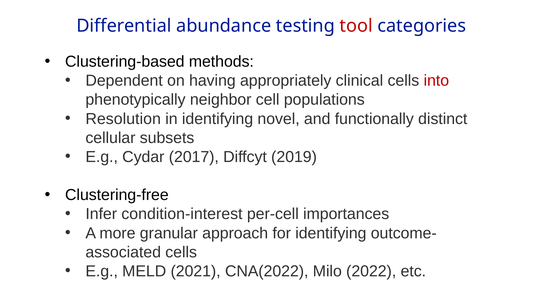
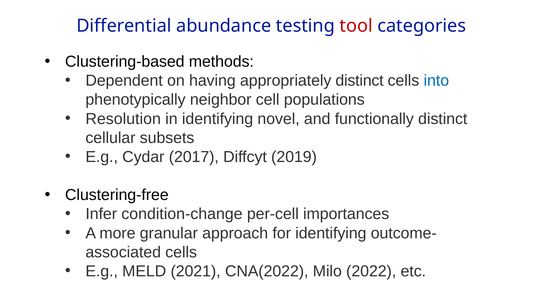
appropriately clinical: clinical -> distinct (360, 81)
into colour: red -> blue (436, 81)
condition-interest: condition-interest -> condition-change (182, 214)
